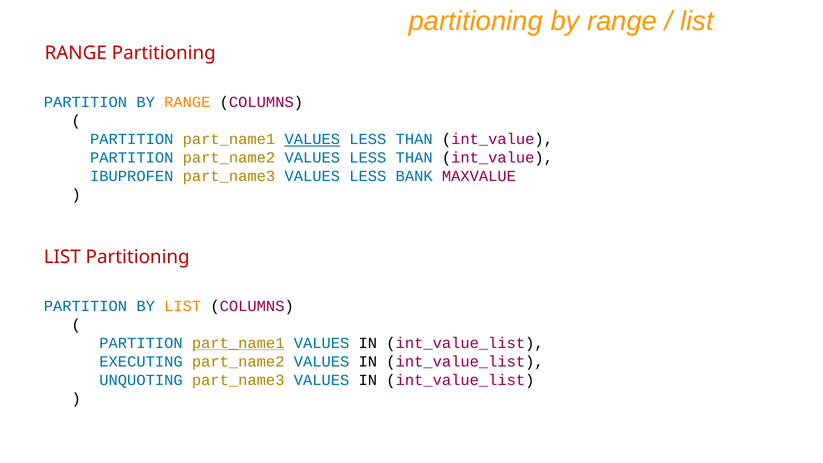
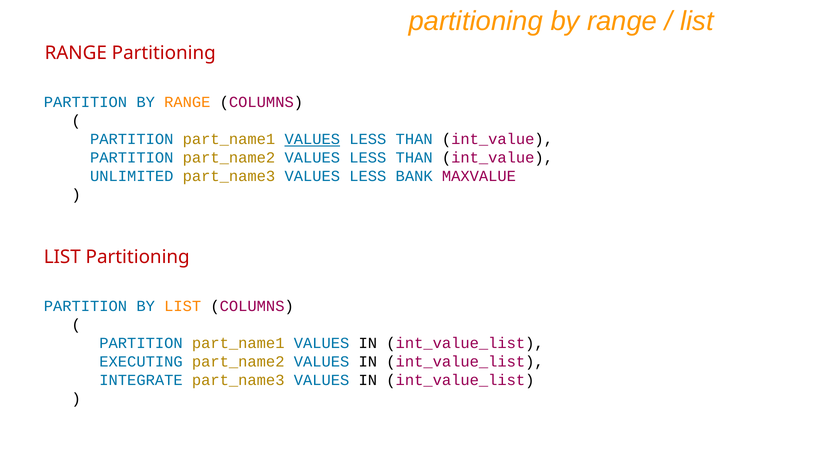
IBUPROFEN: IBUPROFEN -> UNLIMITED (132, 176)
part_name1 underline: present -> none (238, 343)
UNQUOTING: UNQUOTING -> INTEGRATE (141, 380)
